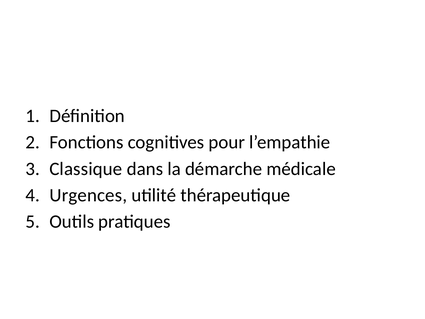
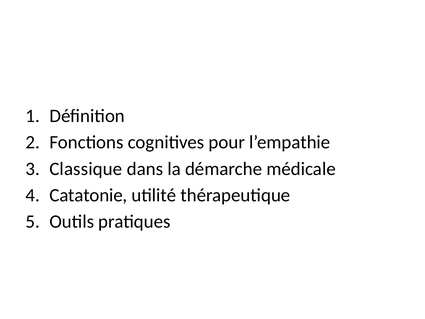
Urgences: Urgences -> Catatonie (88, 195)
